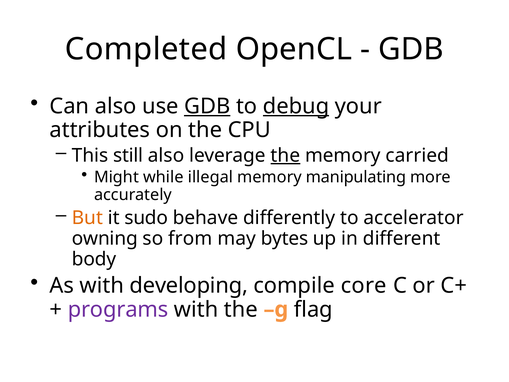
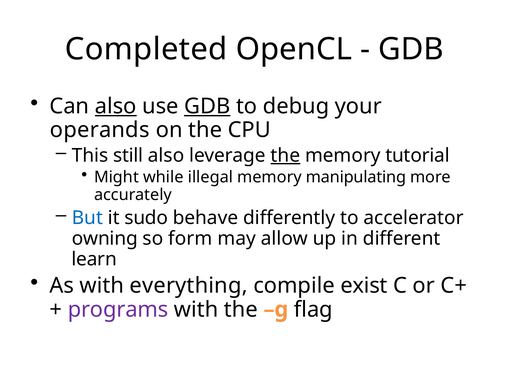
also underline: none -> present (116, 106)
debug underline: present -> none (296, 106)
attributes: attributes -> operands (100, 130)
carried: carried -> tutorial (417, 155)
But colour: orange -> blue (87, 218)
from: from -> form (190, 238)
bytes: bytes -> allow (284, 238)
body: body -> learn (94, 259)
developing: developing -> everything (189, 286)
core: core -> exist (364, 286)
